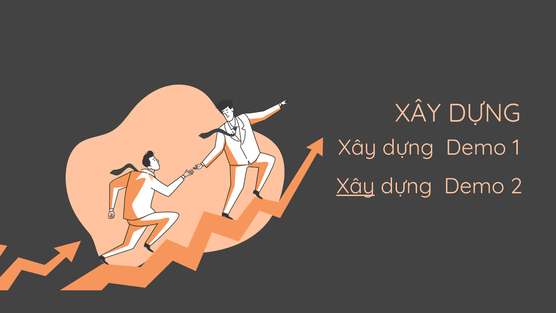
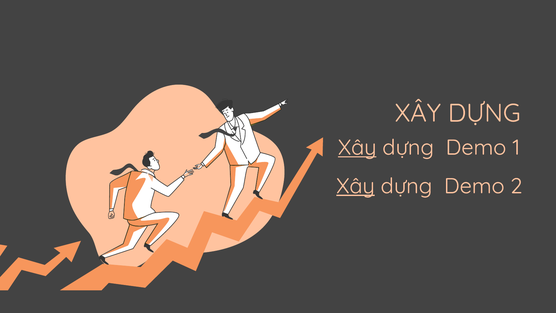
Xây underline: none -> present (357, 147)
